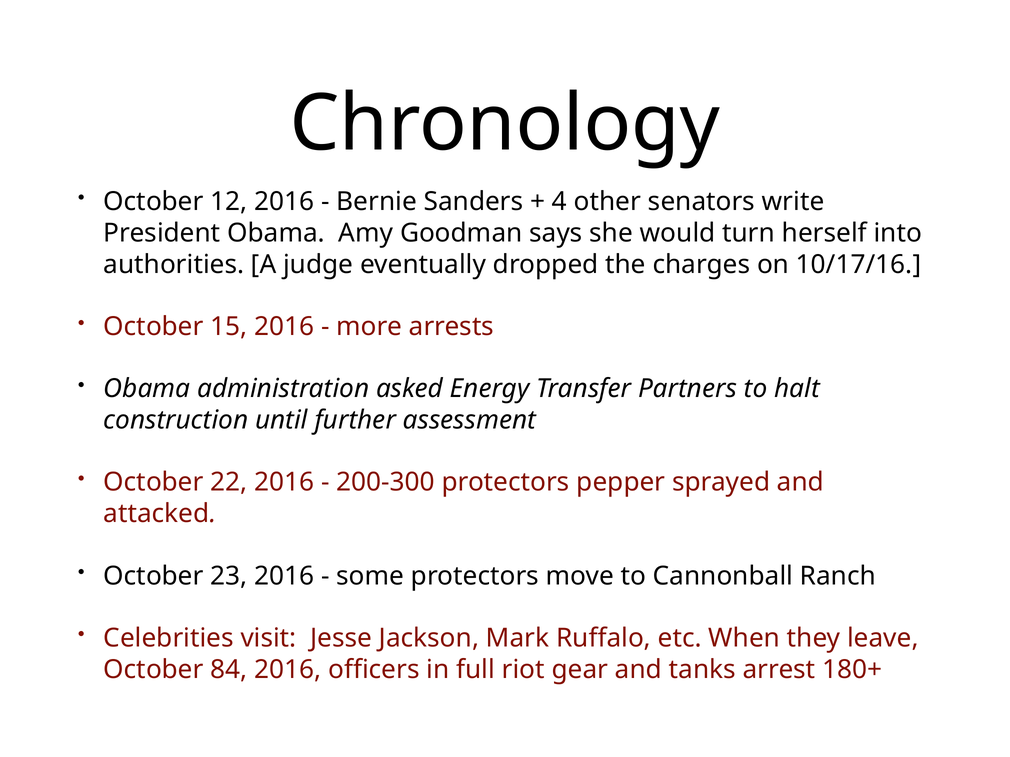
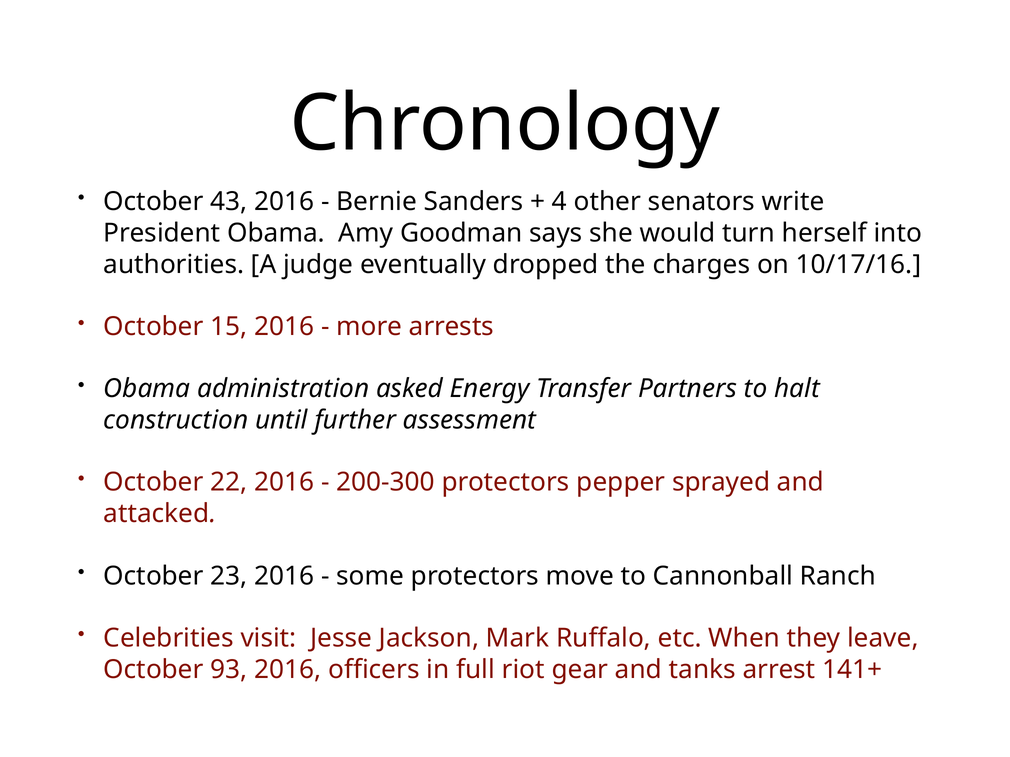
12: 12 -> 43 (229, 202)
84: 84 -> 93 (229, 670)
180+: 180+ -> 141+ (852, 670)
